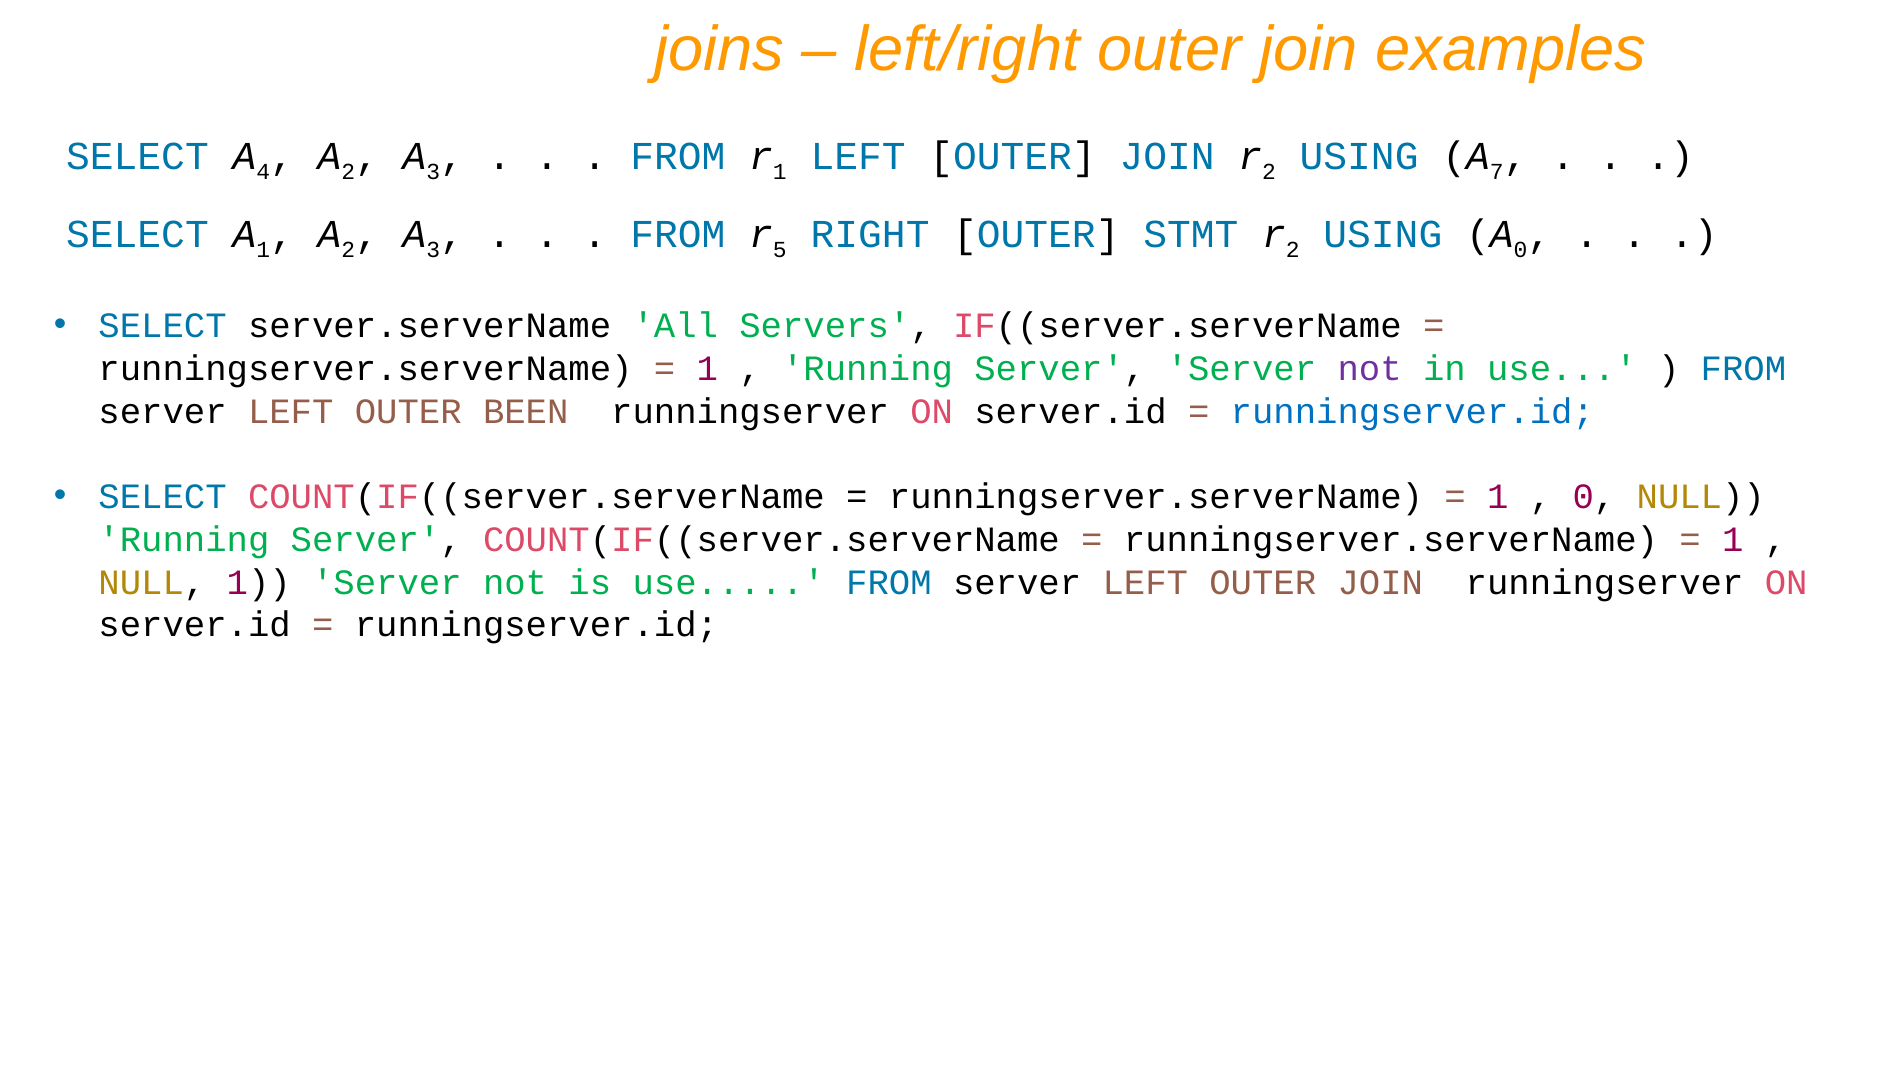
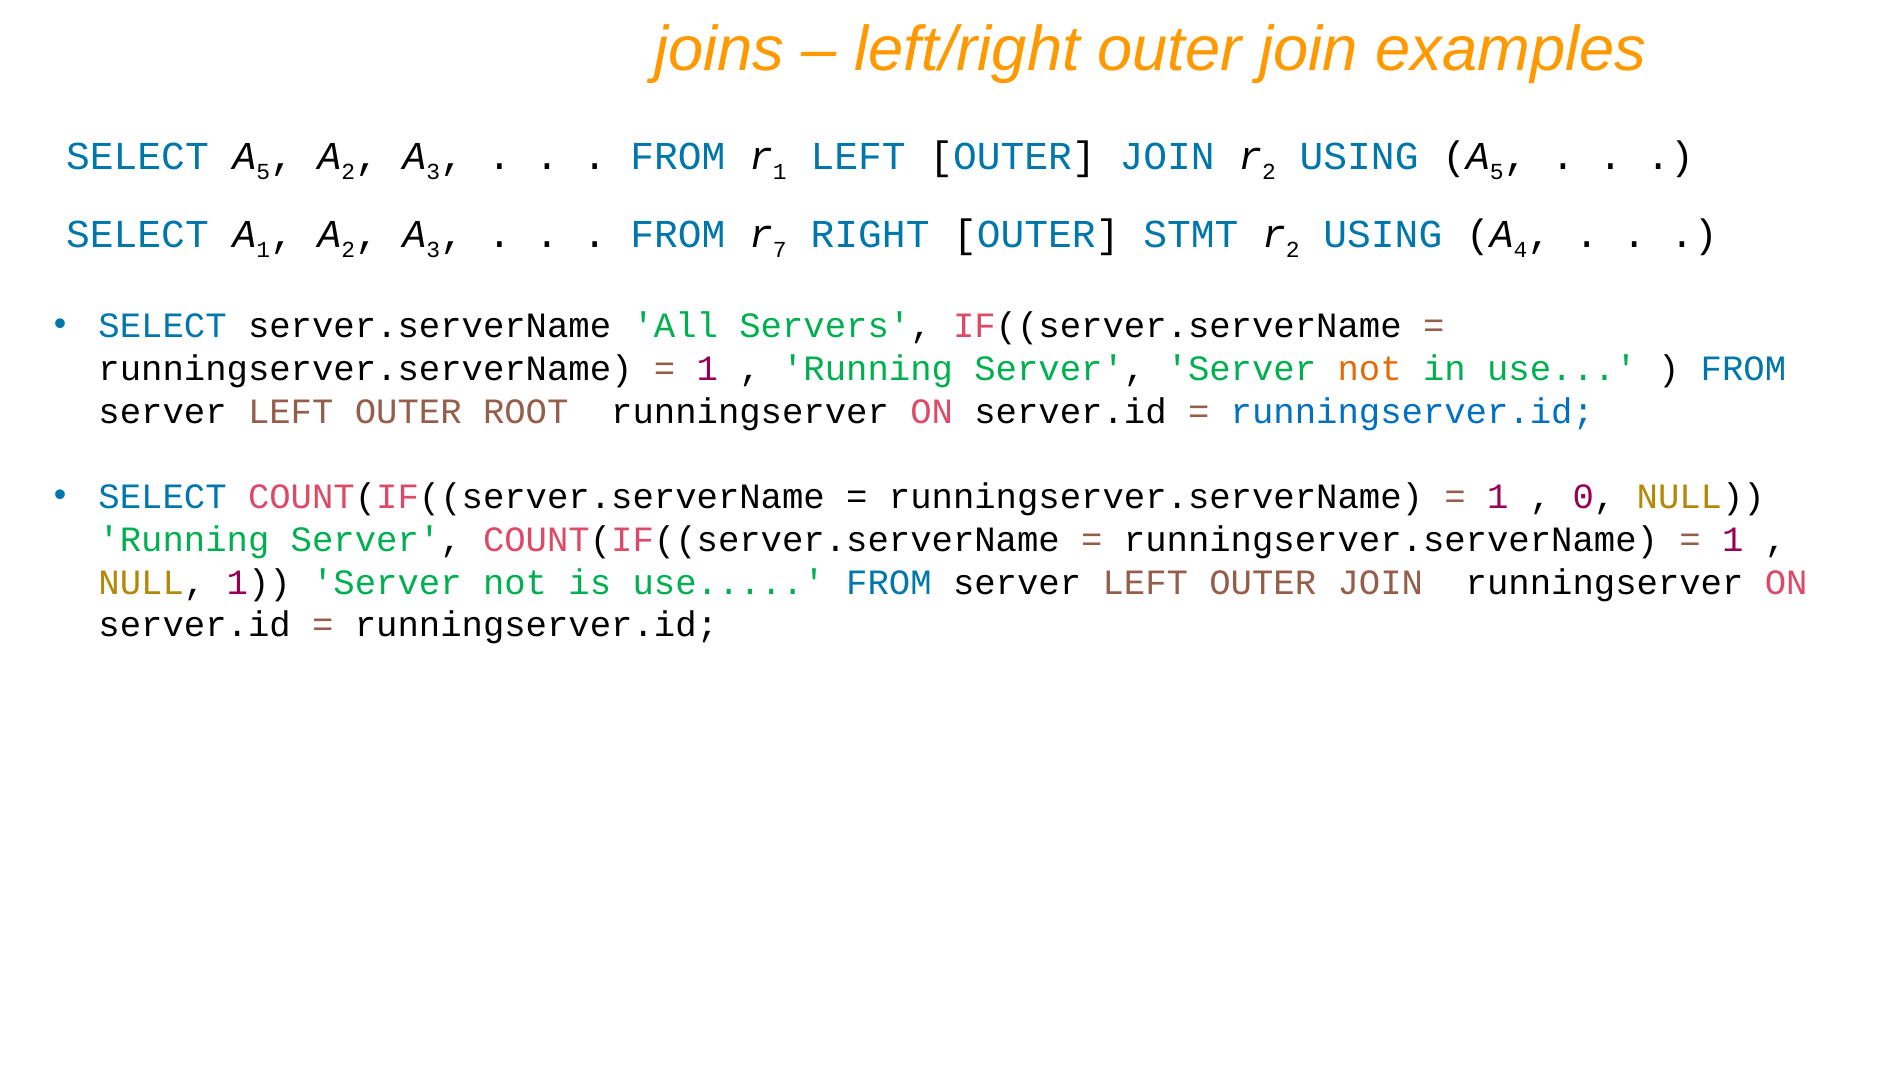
4: 4 -> 5 (263, 172)
7: 7 -> 5 (1497, 172)
5: 5 -> 7 (780, 250)
0: 0 -> 4 (1520, 250)
not colour: purple -> orange (1370, 369)
BEEN: BEEN -> ROOT (526, 411)
